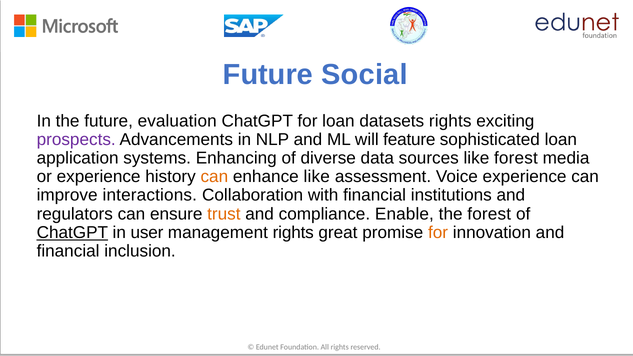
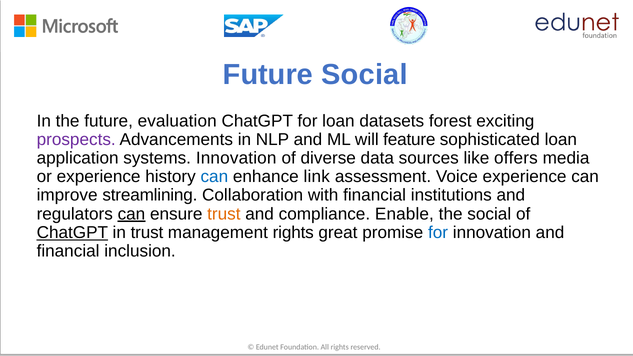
datasets rights: rights -> forest (450, 121)
systems Enhancing: Enhancing -> Innovation (236, 158)
like forest: forest -> offers (516, 158)
can colour: orange -> blue (214, 177)
enhance like: like -> link (317, 177)
interactions: interactions -> streamlining (150, 195)
can underline: none -> present (131, 214)
the forest: forest -> social (489, 214)
in user: user -> trust (147, 232)
for colour: orange -> blue (438, 232)
